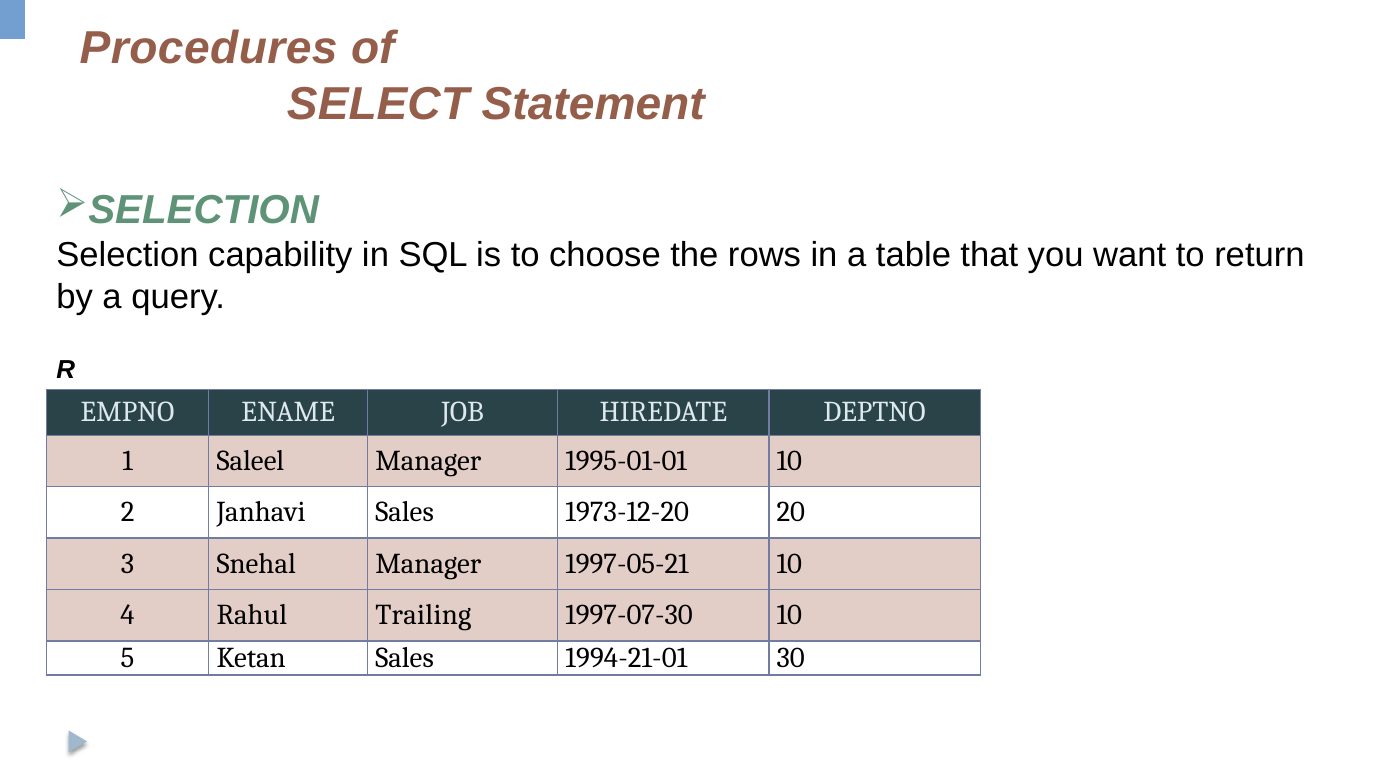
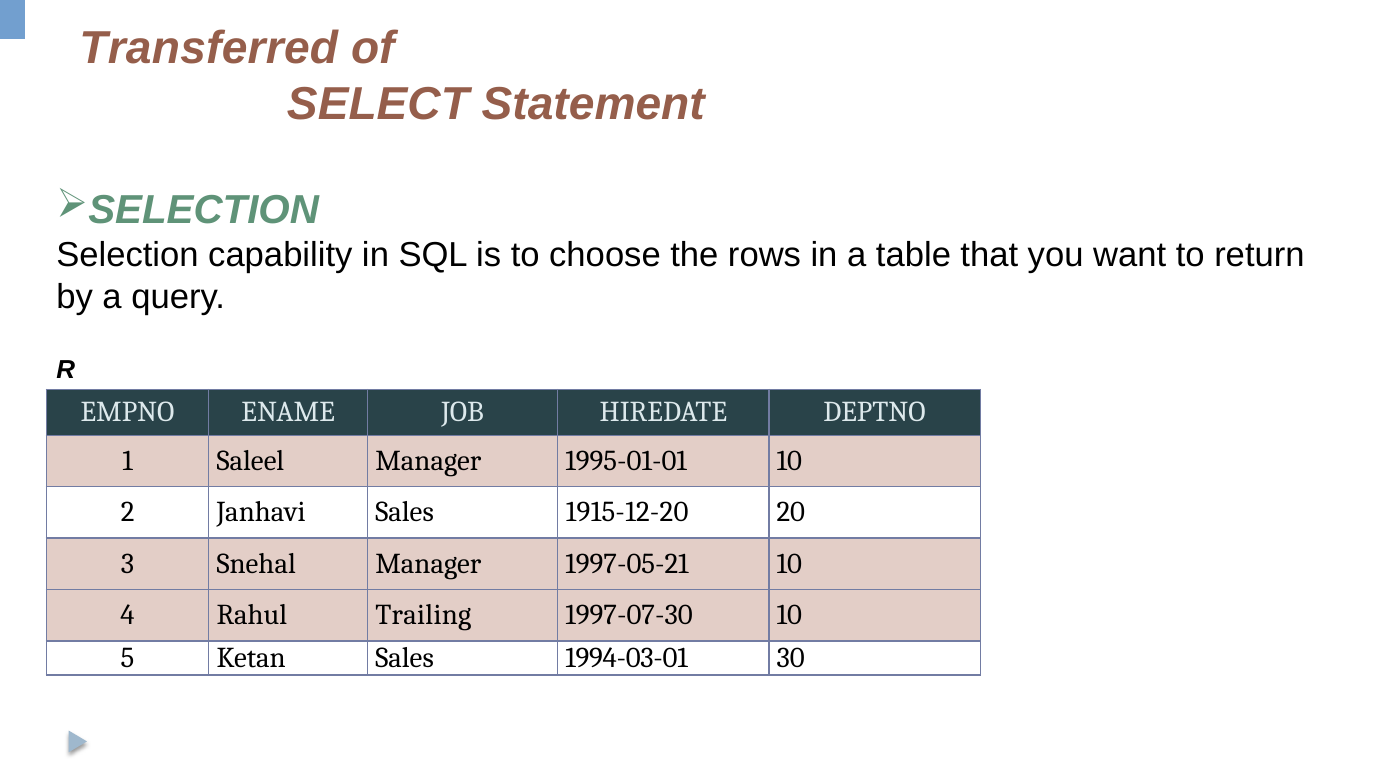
Procedures: Procedures -> Transferred (209, 48)
1973-12-20: 1973-12-20 -> 1915-12-20 (627, 512)
1994-21-01: 1994-21-01 -> 1994-03-01 (627, 657)
